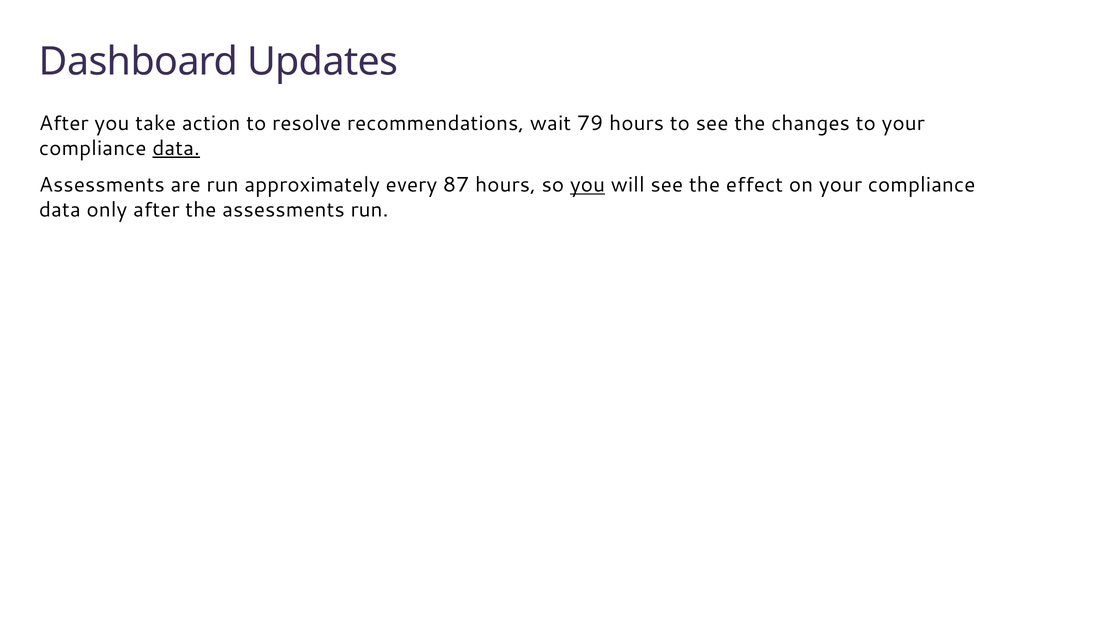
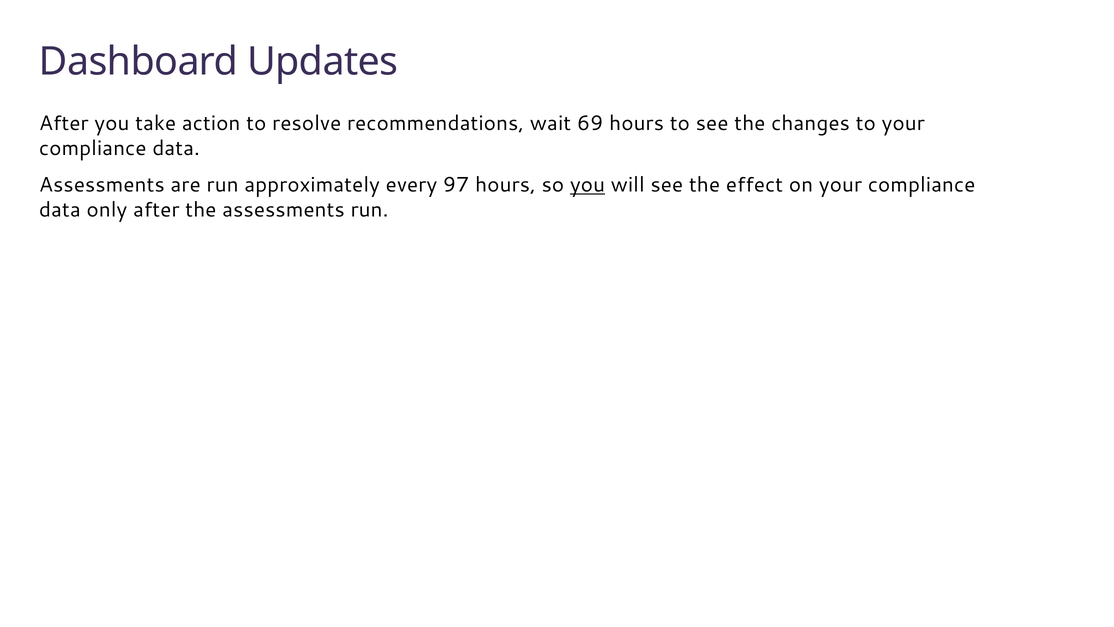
79: 79 -> 69 (590, 123)
data underline: present -> none (176, 148)
87: 87 -> 97 (456, 185)
